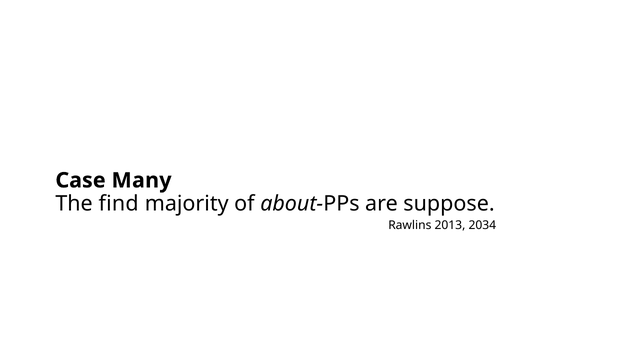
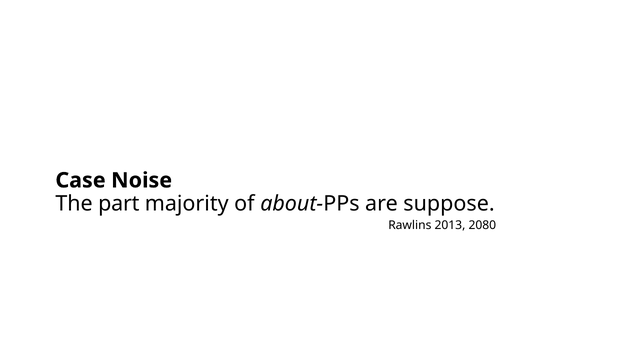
Many: Many -> Noise (142, 181)
find: find -> part (119, 204)
2034: 2034 -> 2080 (482, 225)
